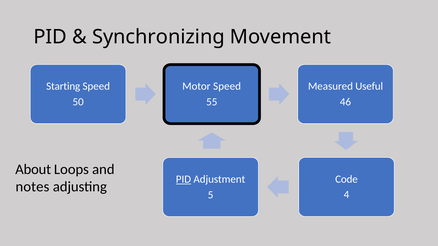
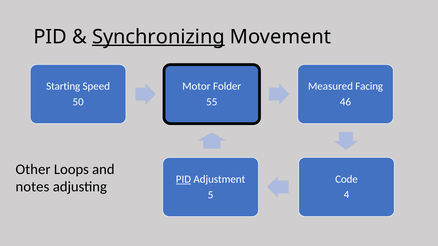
Synchronizing underline: none -> present (158, 37)
Motor Speed: Speed -> Folder (227, 86)
Useful: Useful -> Facing (369, 86)
About: About -> Other (33, 170)
